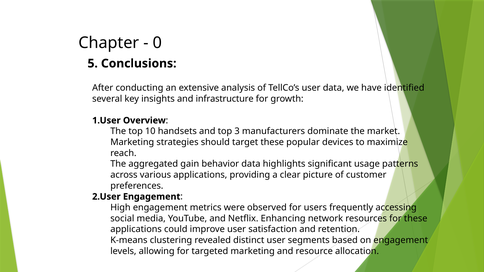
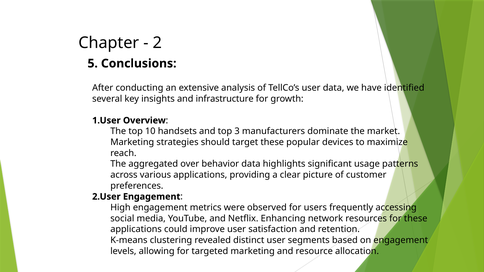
0: 0 -> 2 (157, 43)
gain: gain -> over (190, 164)
